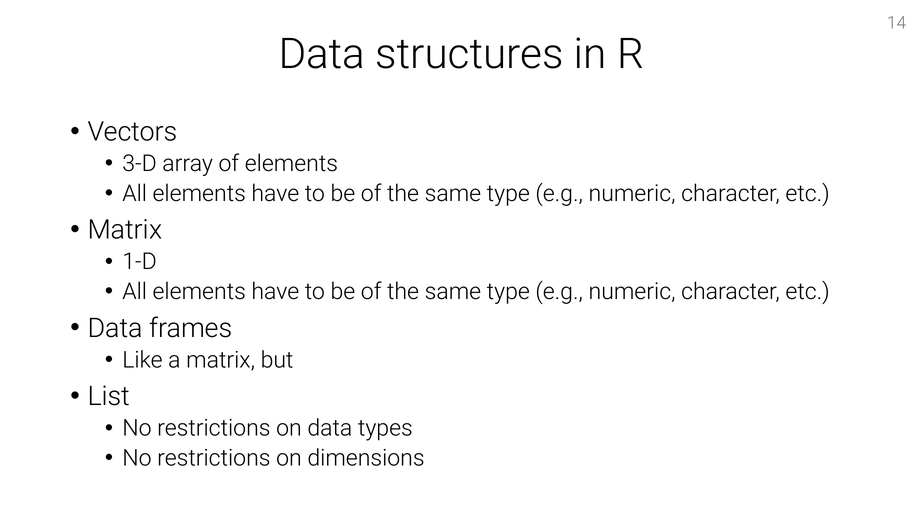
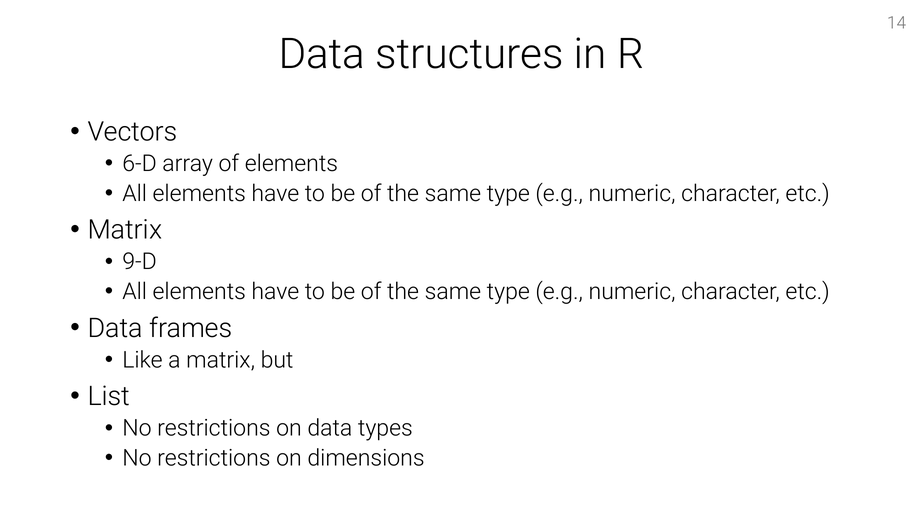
3-D: 3-D -> 6-D (140, 164)
1-D: 1-D -> 9-D (140, 262)
